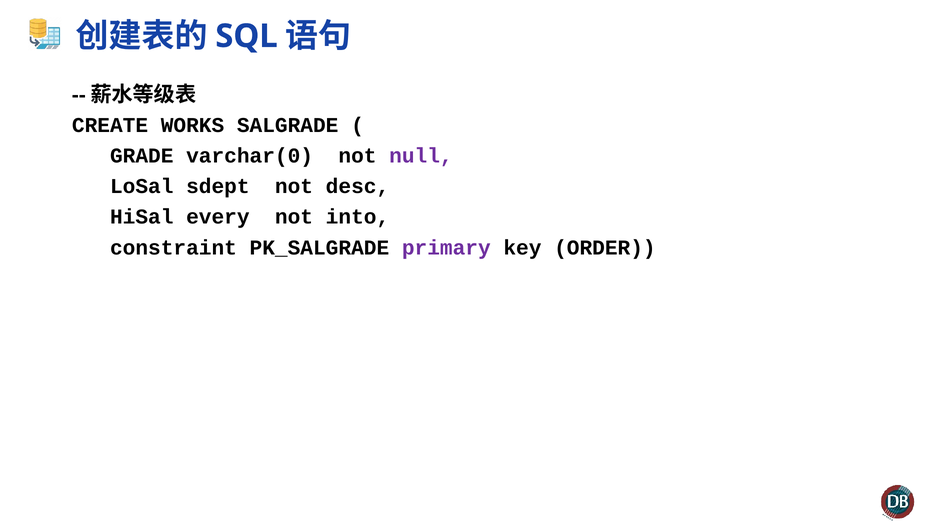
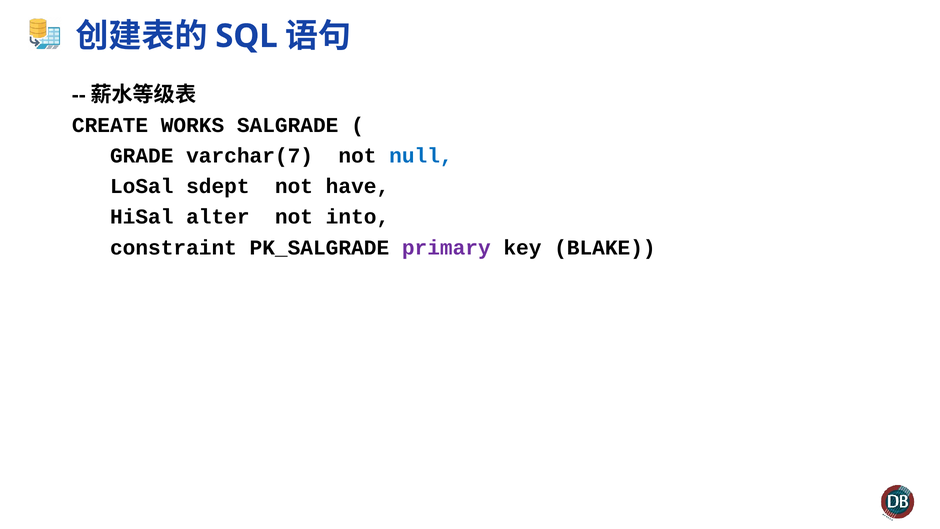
varchar(0: varchar(0 -> varchar(7 (250, 156)
null colour: purple -> blue (421, 156)
desc: desc -> have (357, 186)
every: every -> alter (218, 217)
ORDER: ORDER -> BLAKE (605, 247)
